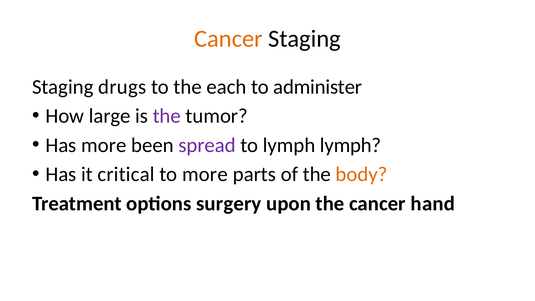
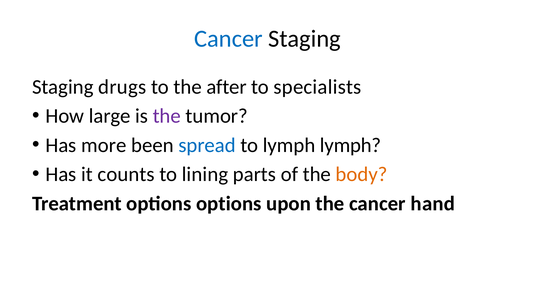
Cancer colour: orange -> blue (228, 39)
each: each -> after (227, 87)
administer: administer -> specialists (317, 87)
spread colour: purple -> blue (207, 145)
critical: critical -> counts (126, 174)
to more: more -> lining (205, 174)
options surgery: surgery -> options (229, 203)
